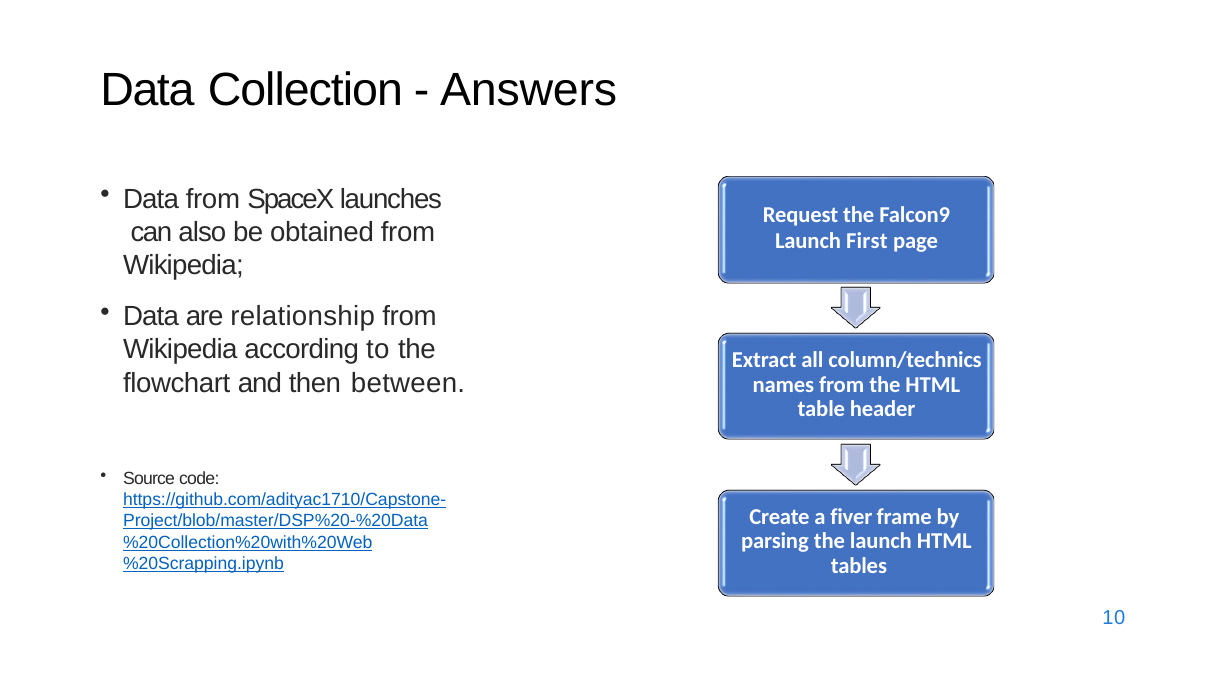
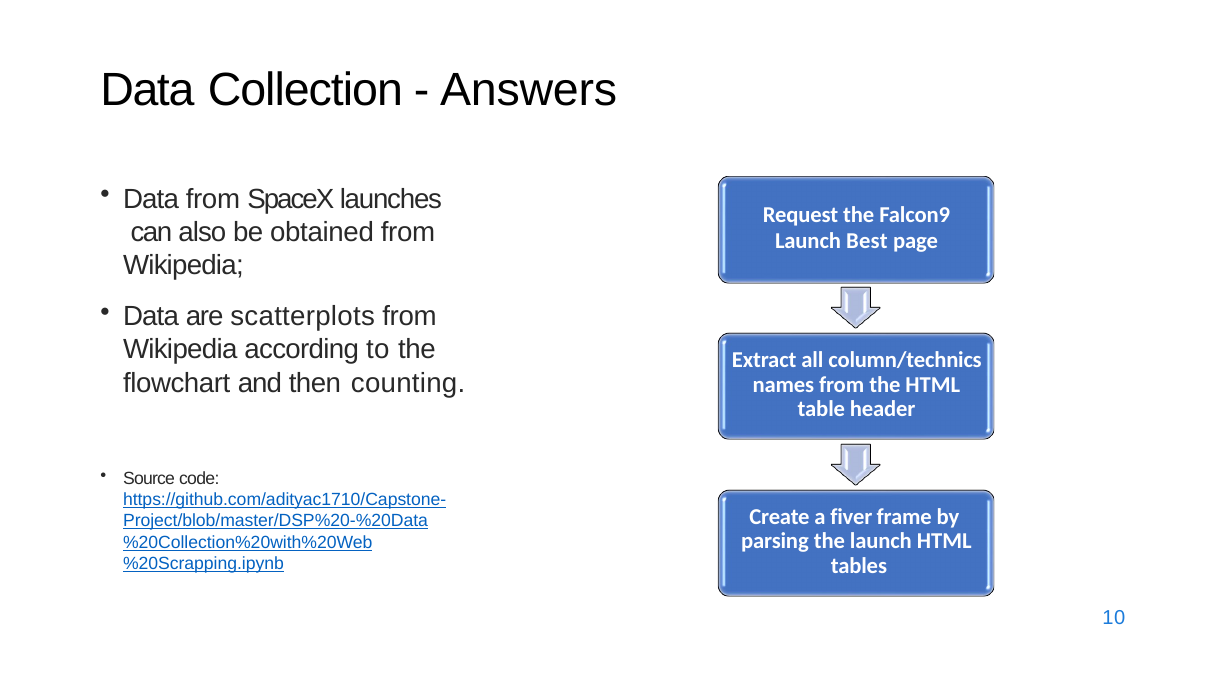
First: First -> Best (867, 241)
relationship: relationship -> scatterplots (303, 316)
between: between -> counting (408, 383)
